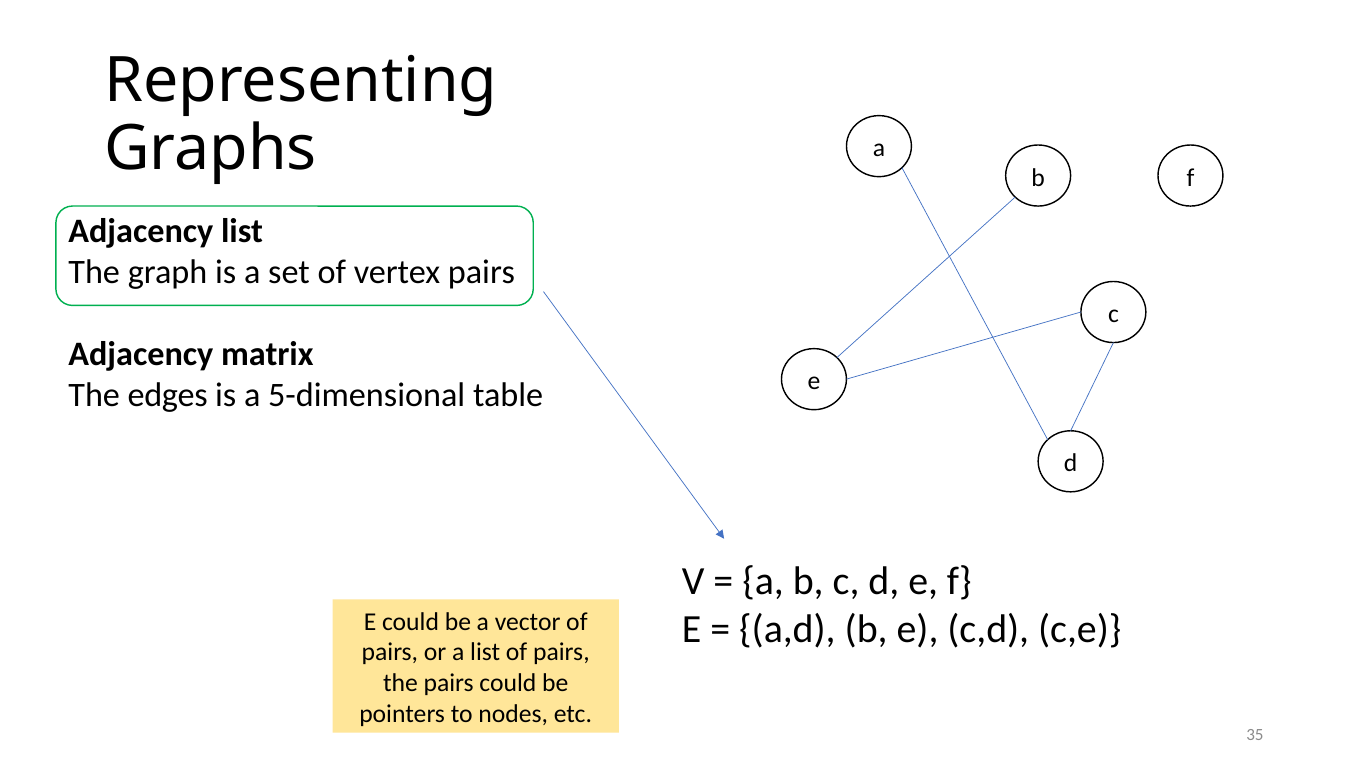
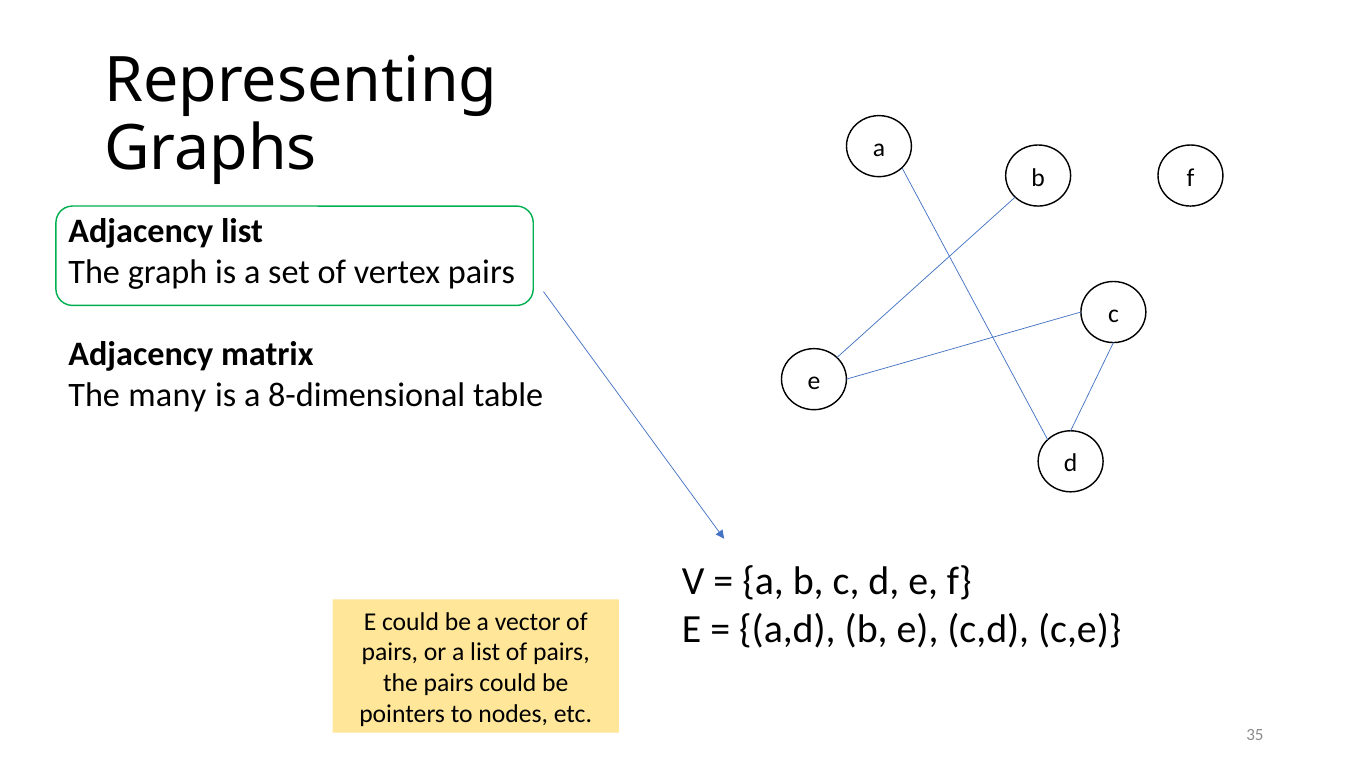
edges: edges -> many (167, 395)
5-dimensional: 5-dimensional -> 8-dimensional (367, 395)
